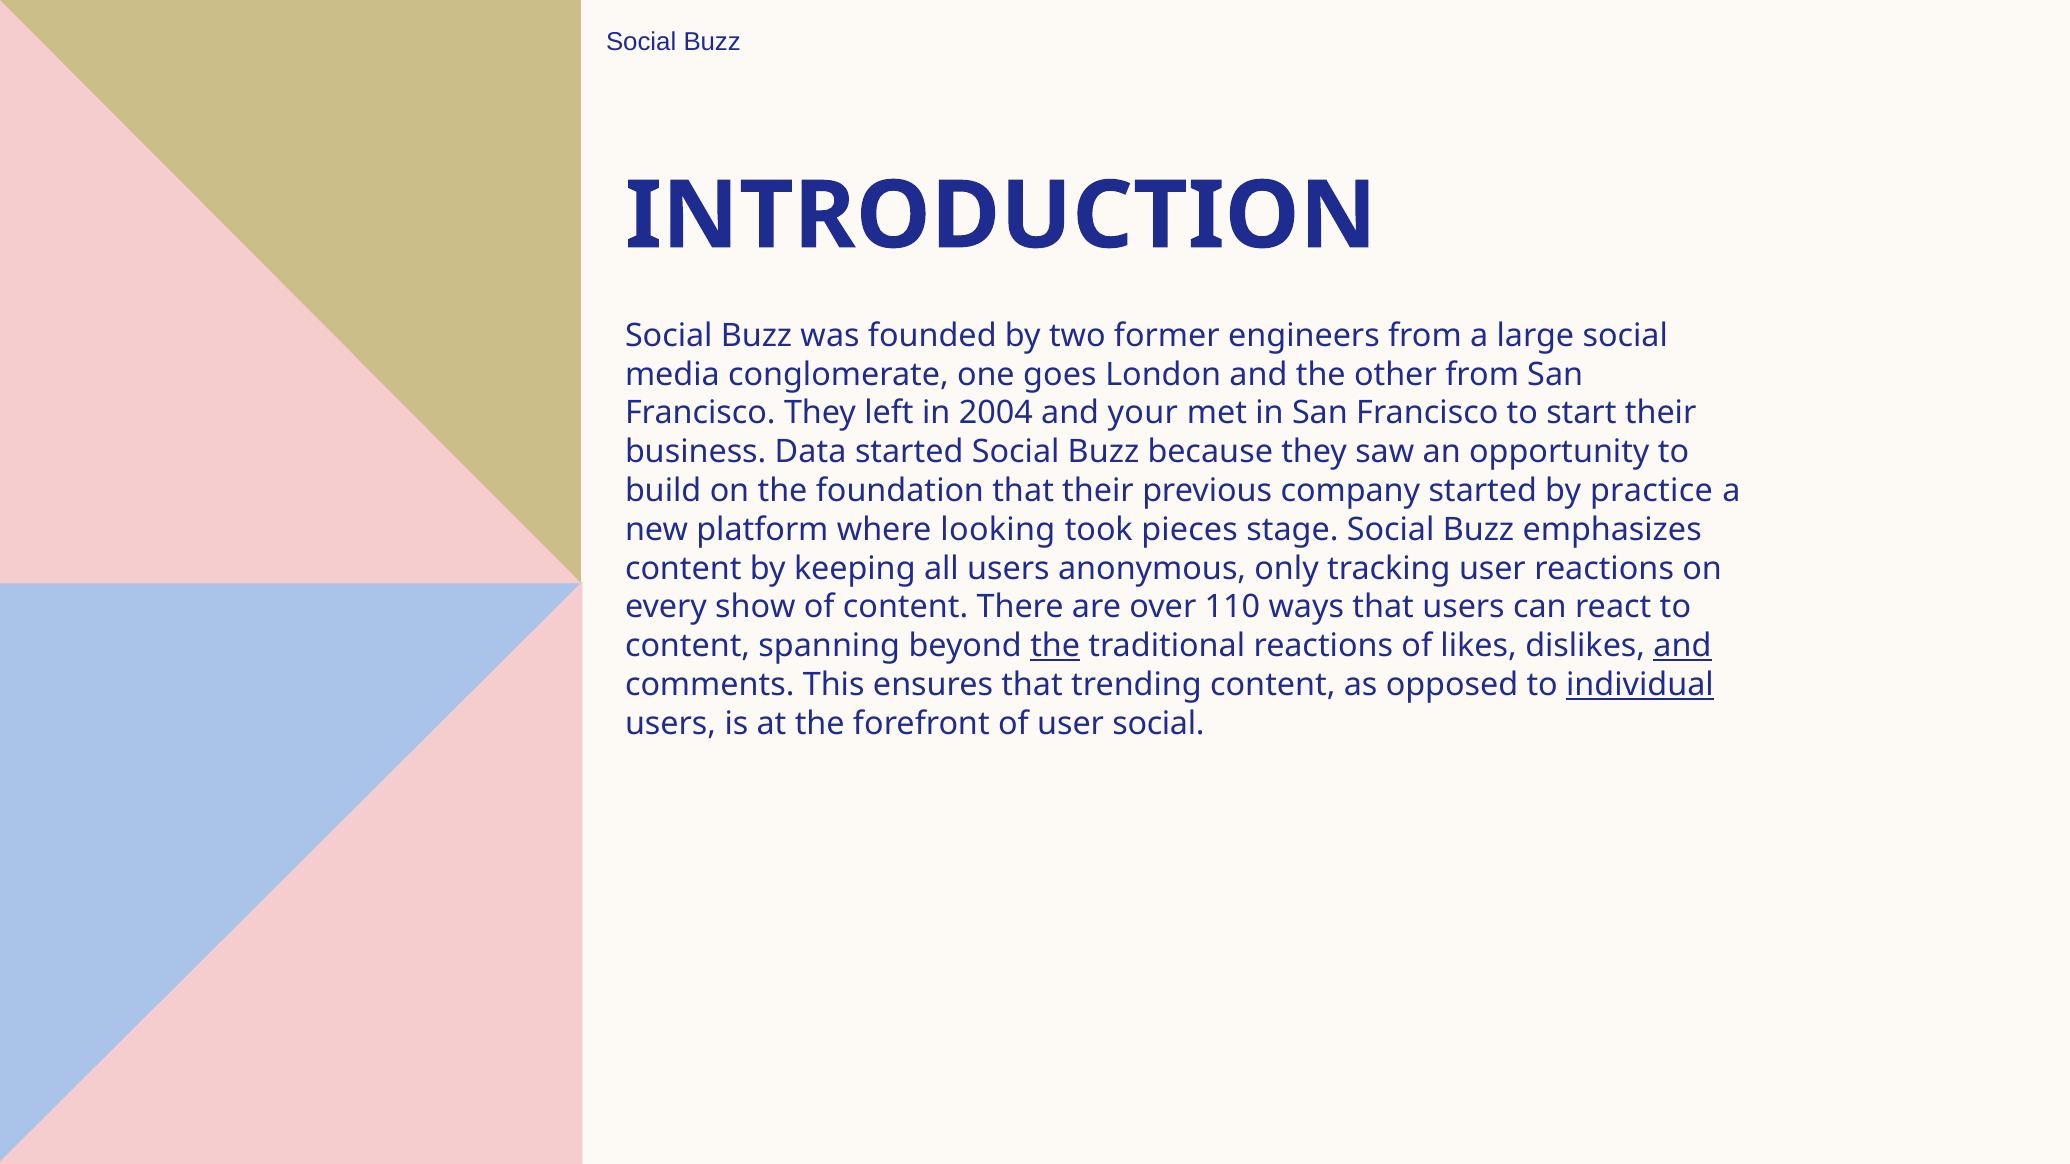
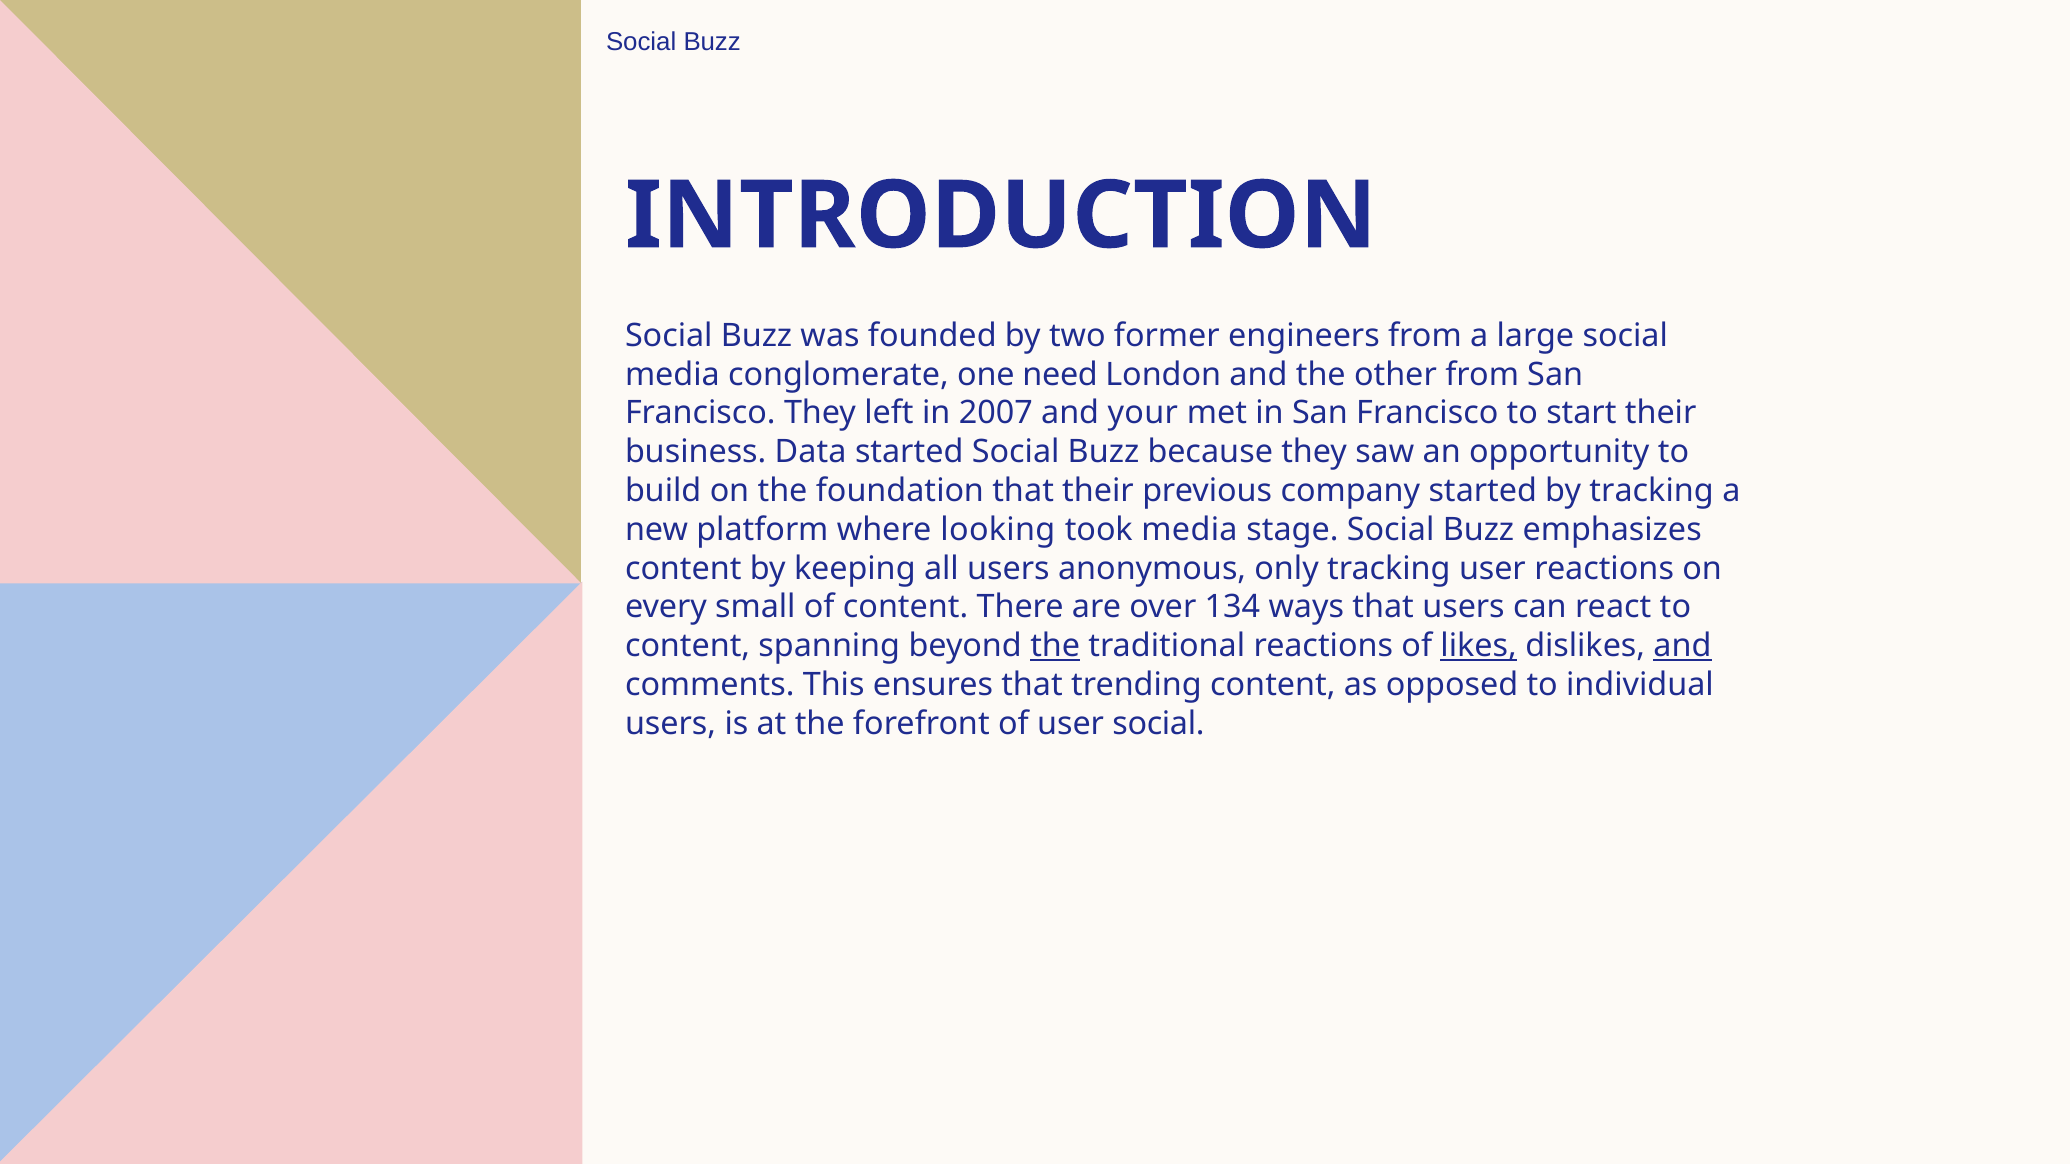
goes: goes -> need (1060, 375)
2004: 2004 -> 2007 (996, 413)
by practice: practice -> tracking (1652, 491)
took pieces: pieces -> media (1190, 530)
show: show -> small (755, 607)
110: 110 -> 134 (1232, 607)
likes underline: none -> present (1479, 646)
individual underline: present -> none (1640, 685)
